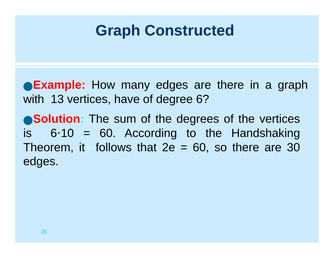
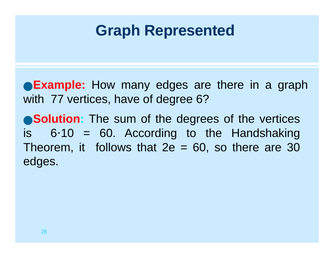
Constructed: Constructed -> Represented (190, 31)
13: 13 -> 77 (57, 99)
